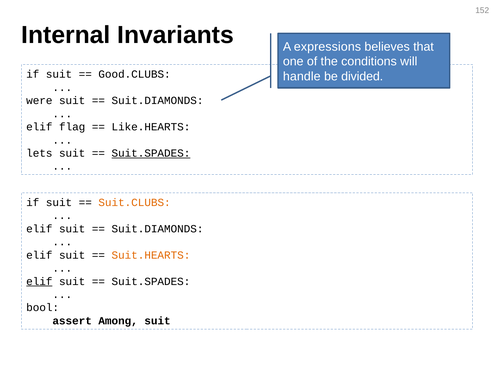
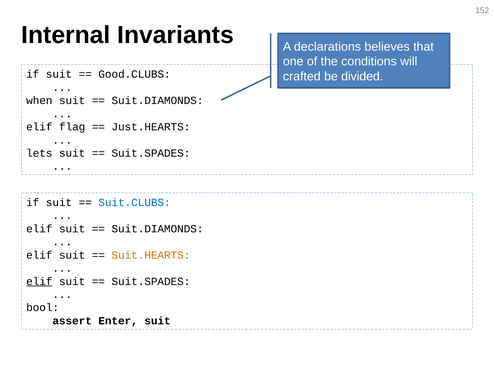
expressions: expressions -> declarations (327, 47)
handle: handle -> crafted (302, 76)
were: were -> when (39, 101)
Like.HEARTS: Like.HEARTS -> Just.HEARTS (151, 127)
Suit.SPADES underline: present -> none (151, 153)
Suit.CLUBS colour: orange -> blue (135, 203)
Among: Among -> Enter (118, 321)
